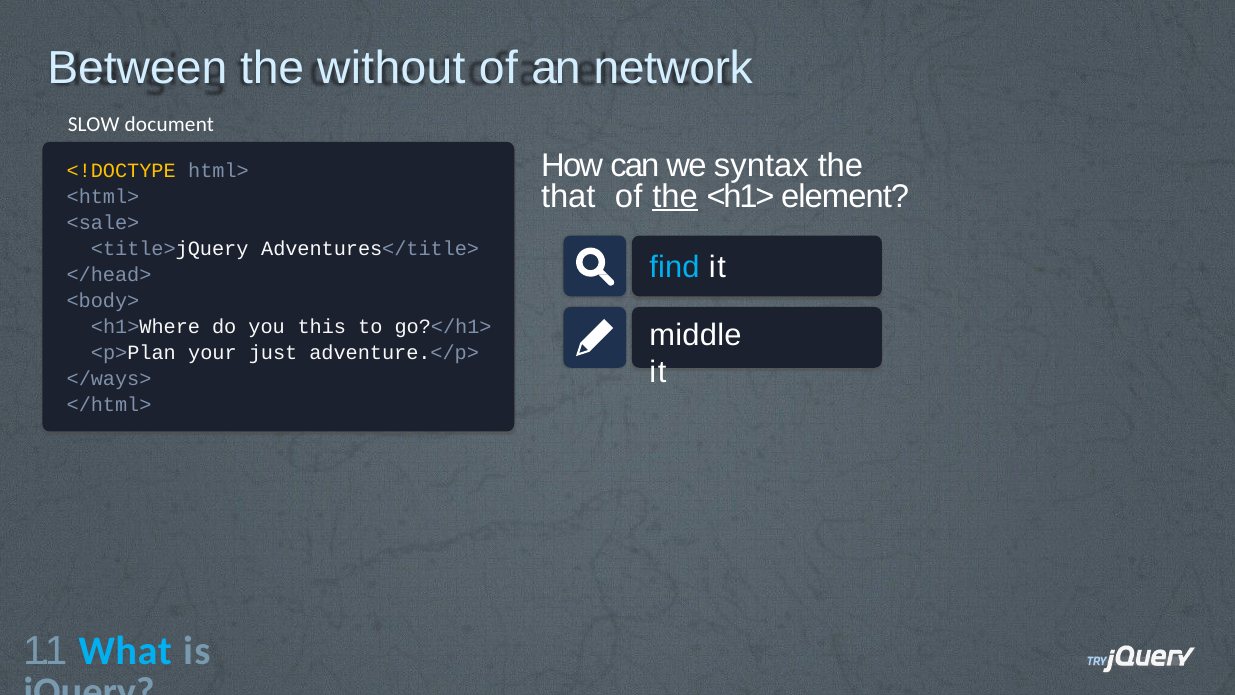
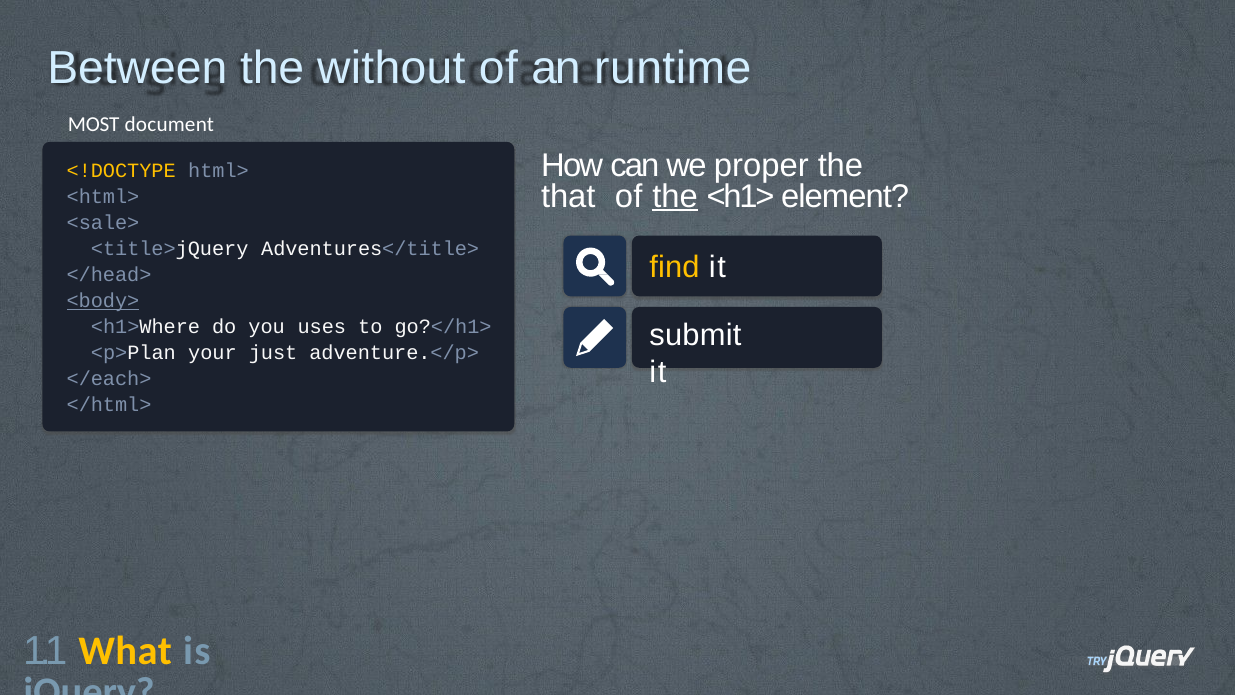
network: network -> runtime (673, 68)
SLOW: SLOW -> MOST (94, 124)
syntax: syntax -> proper (761, 166)
find colour: light blue -> yellow (674, 267)
<body> underline: none -> present (103, 301)
this: this -> uses (322, 327)
middle: middle -> submit (695, 335)
</ways>: </ways> -> </each> (109, 379)
What colour: light blue -> yellow (125, 651)
